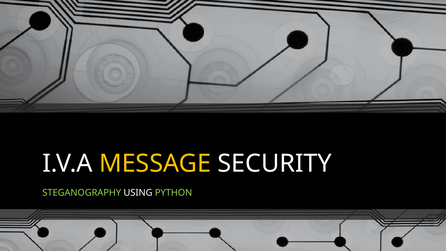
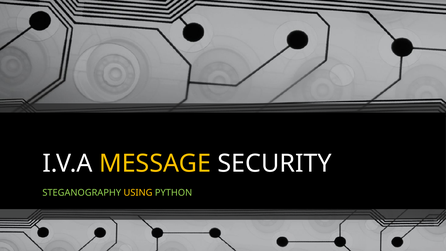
USING colour: white -> yellow (138, 193)
